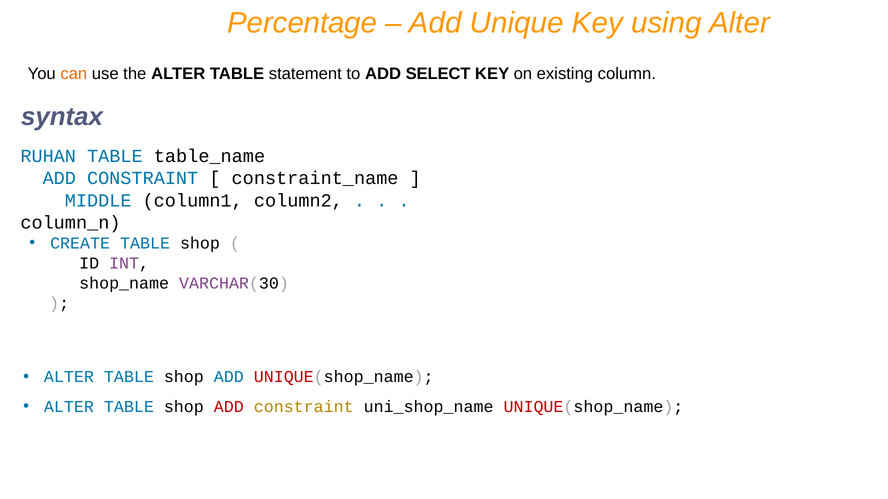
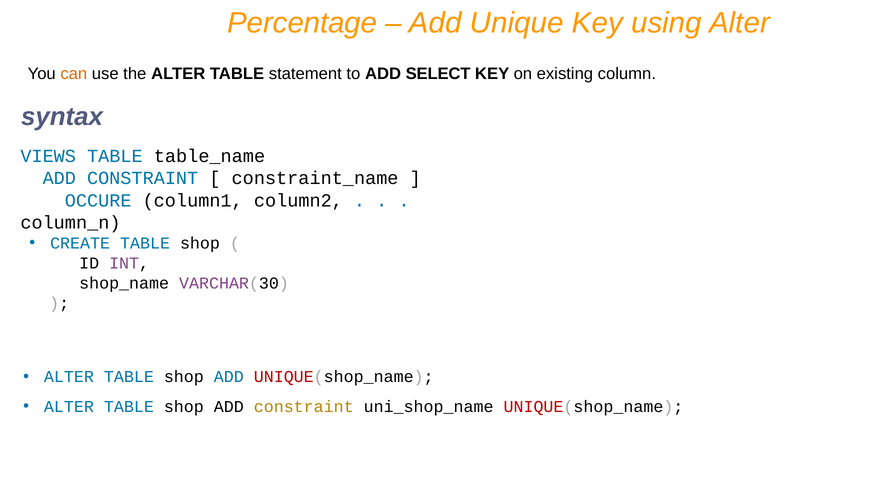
RUHAN: RUHAN -> VIEWS (48, 156)
MIDDLE: MIDDLE -> OCCURE (98, 201)
ADD colour: red -> black (229, 407)
